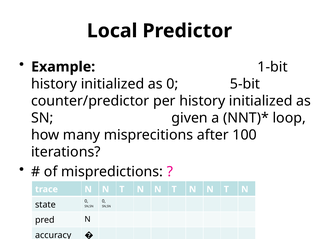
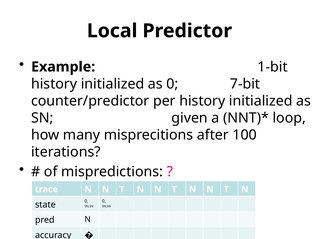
5-bit: 5-bit -> 7-bit (245, 84)
